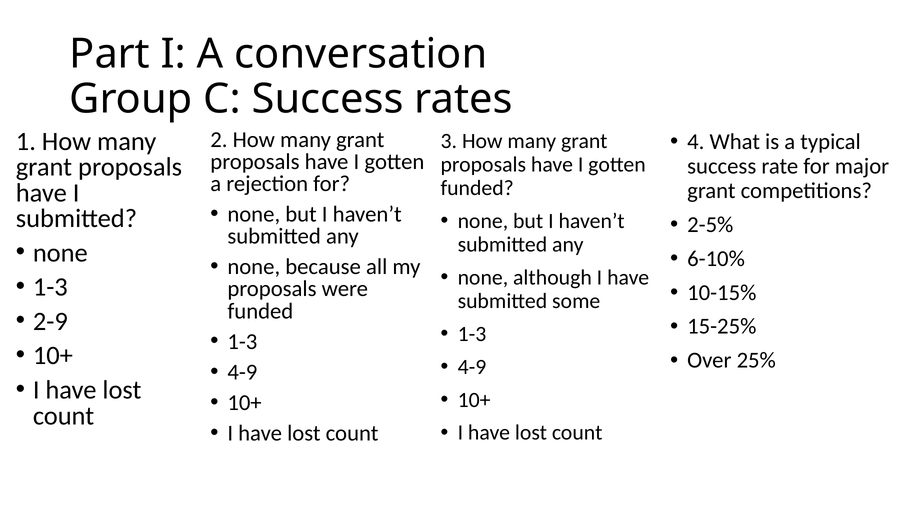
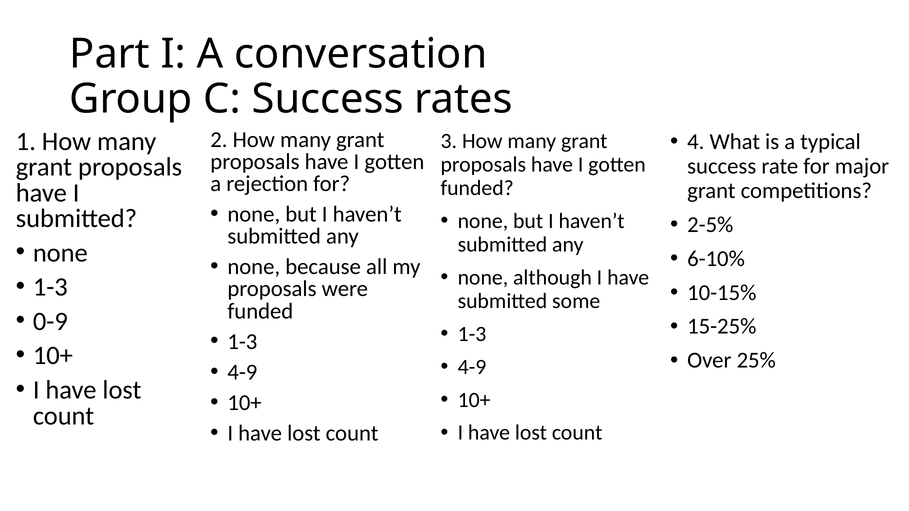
2-9: 2-9 -> 0-9 (50, 322)
